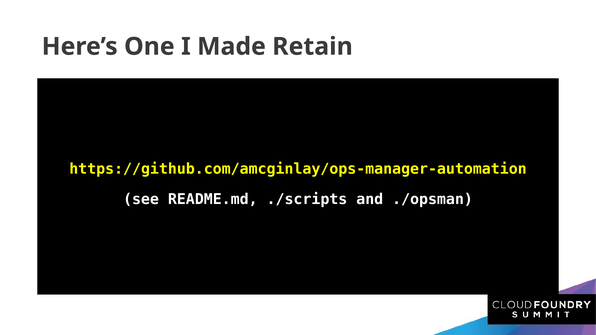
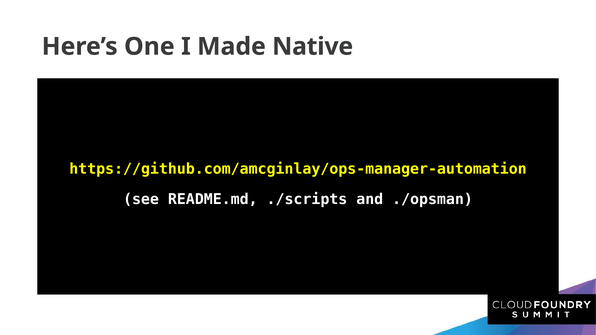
Retain: Retain -> Native (313, 47)
